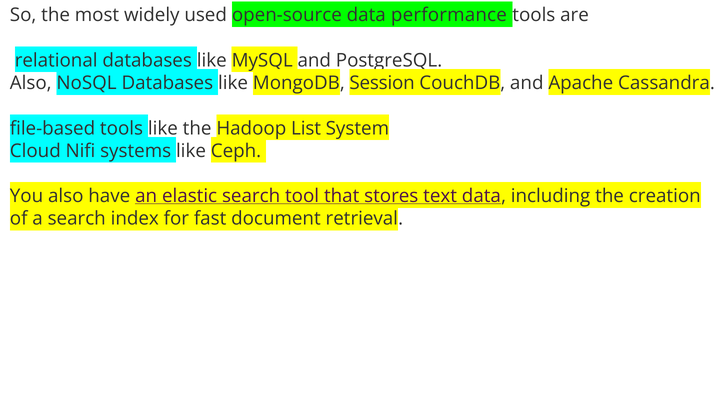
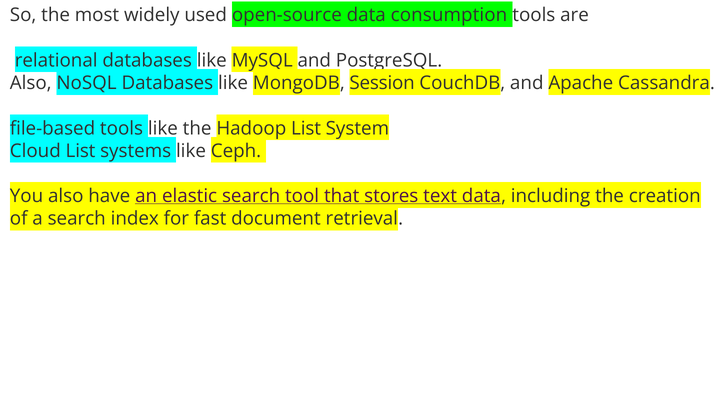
performance: performance -> consumption (449, 15)
Cloud Nifi: Nifi -> List (81, 151)
